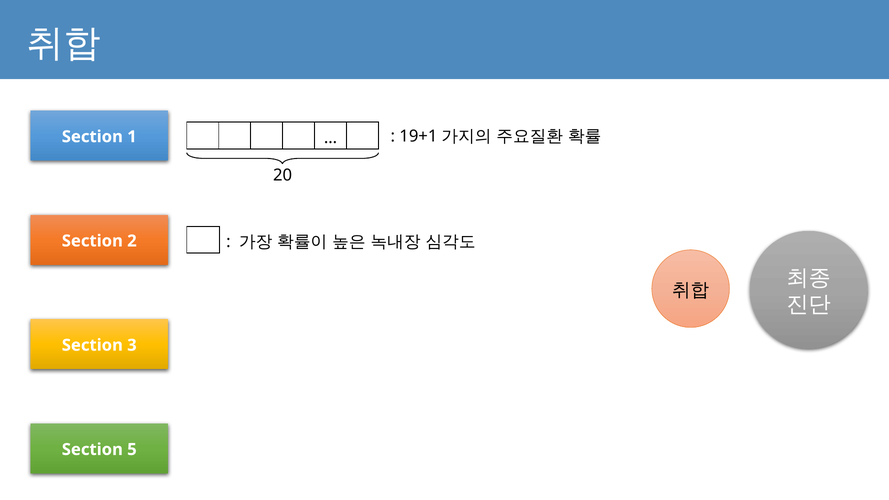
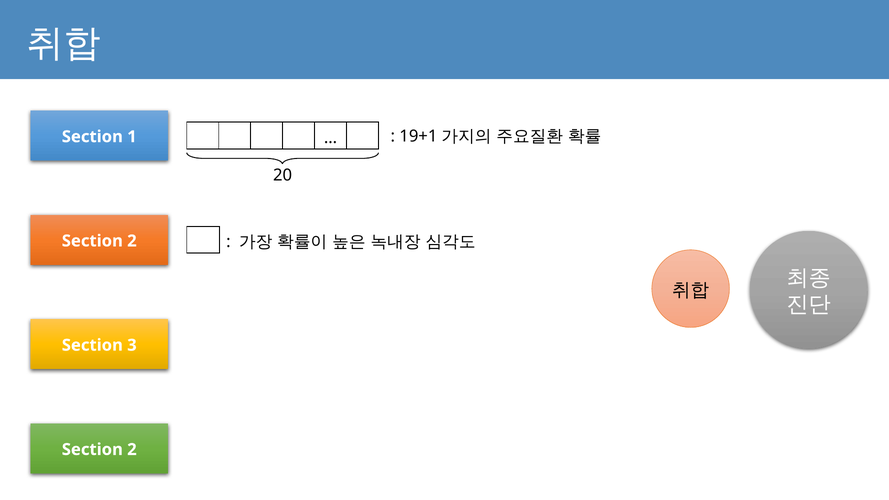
5: 5 -> 2 (132, 450)
